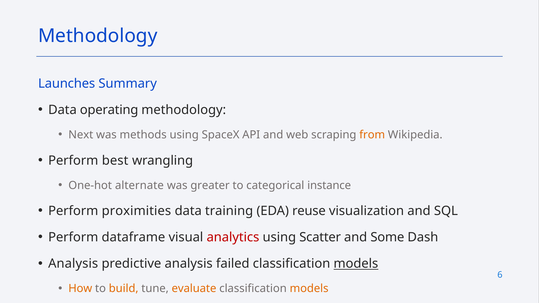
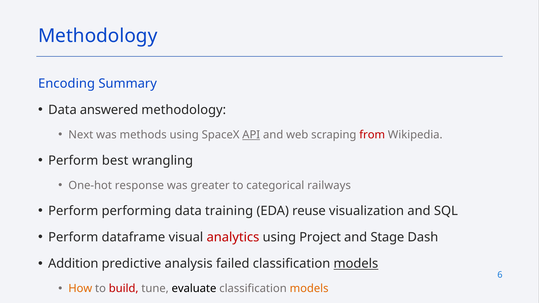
Launches: Launches -> Encoding (67, 84)
operating: operating -> answered (109, 110)
API underline: none -> present (251, 135)
from colour: orange -> red (372, 135)
alternate: alternate -> response (139, 185)
instance: instance -> railways (329, 185)
proximities: proximities -> performing (136, 211)
Scatter: Scatter -> Project (320, 237)
Some: Some -> Stage (387, 237)
Analysis: Analysis -> Addition (73, 264)
build colour: orange -> red (124, 289)
evaluate colour: orange -> black (194, 289)
